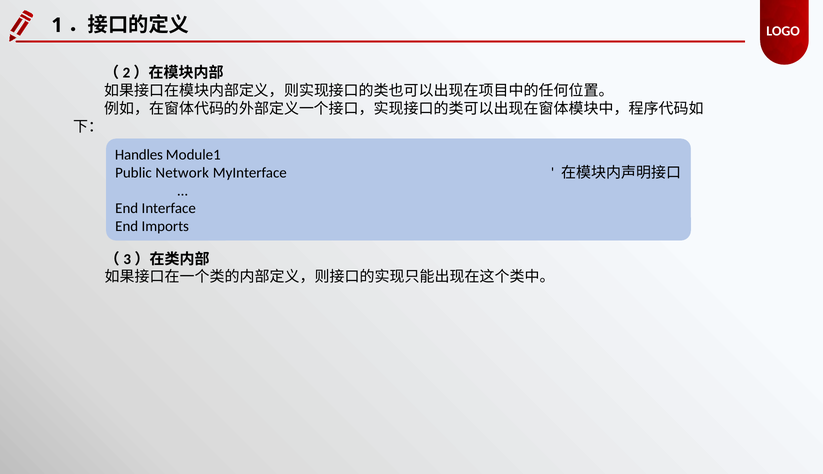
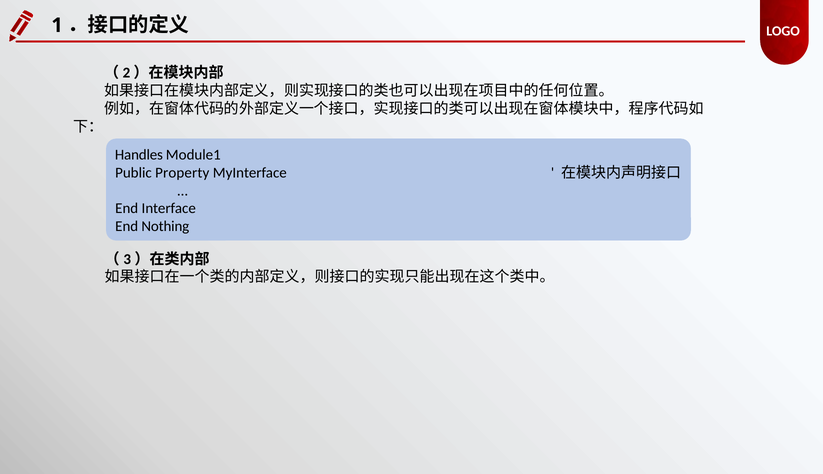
Network: Network -> Property (182, 173)
Imports: Imports -> Nothing (165, 226)
